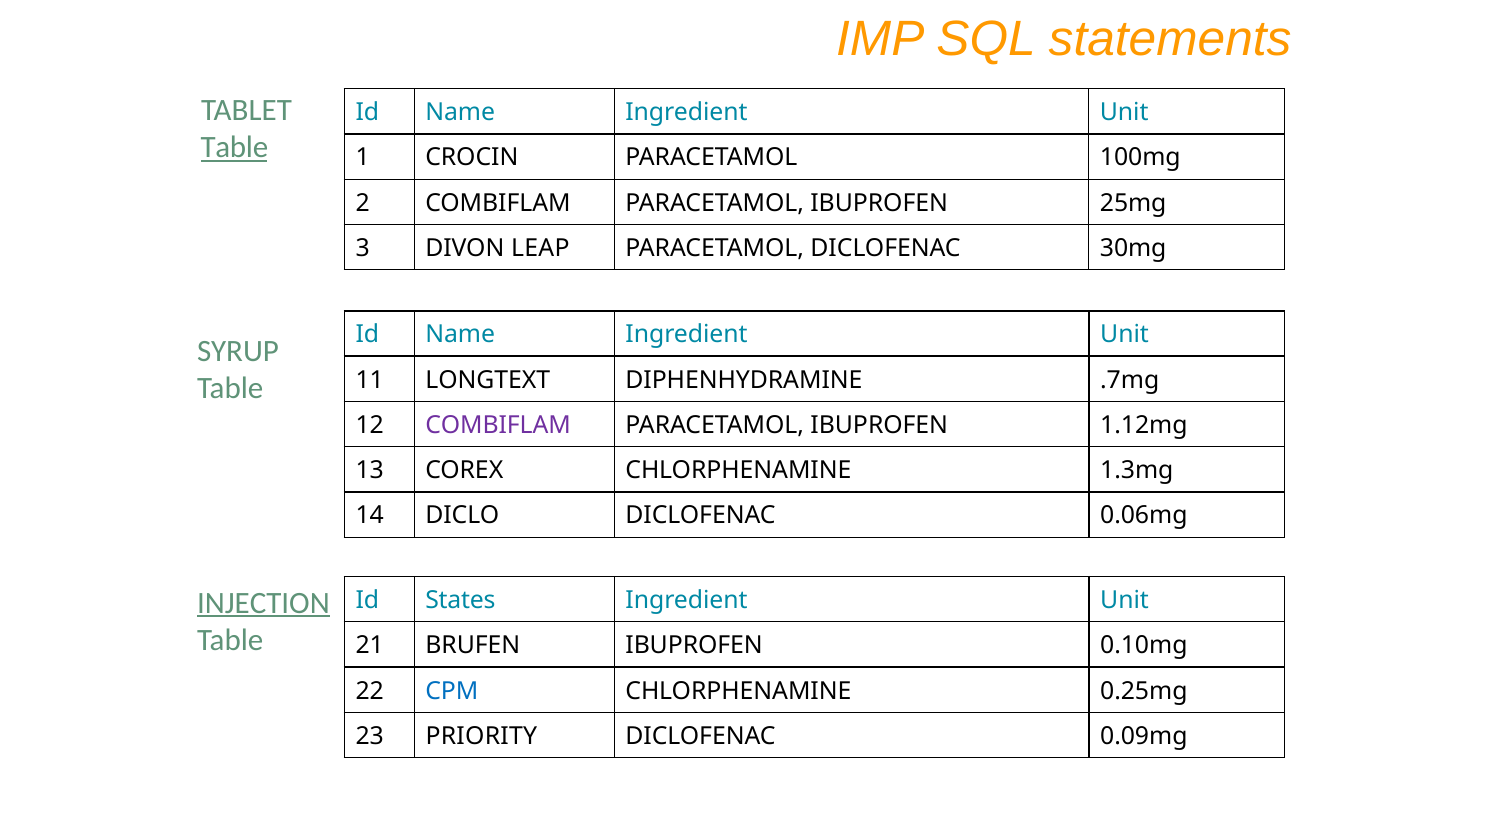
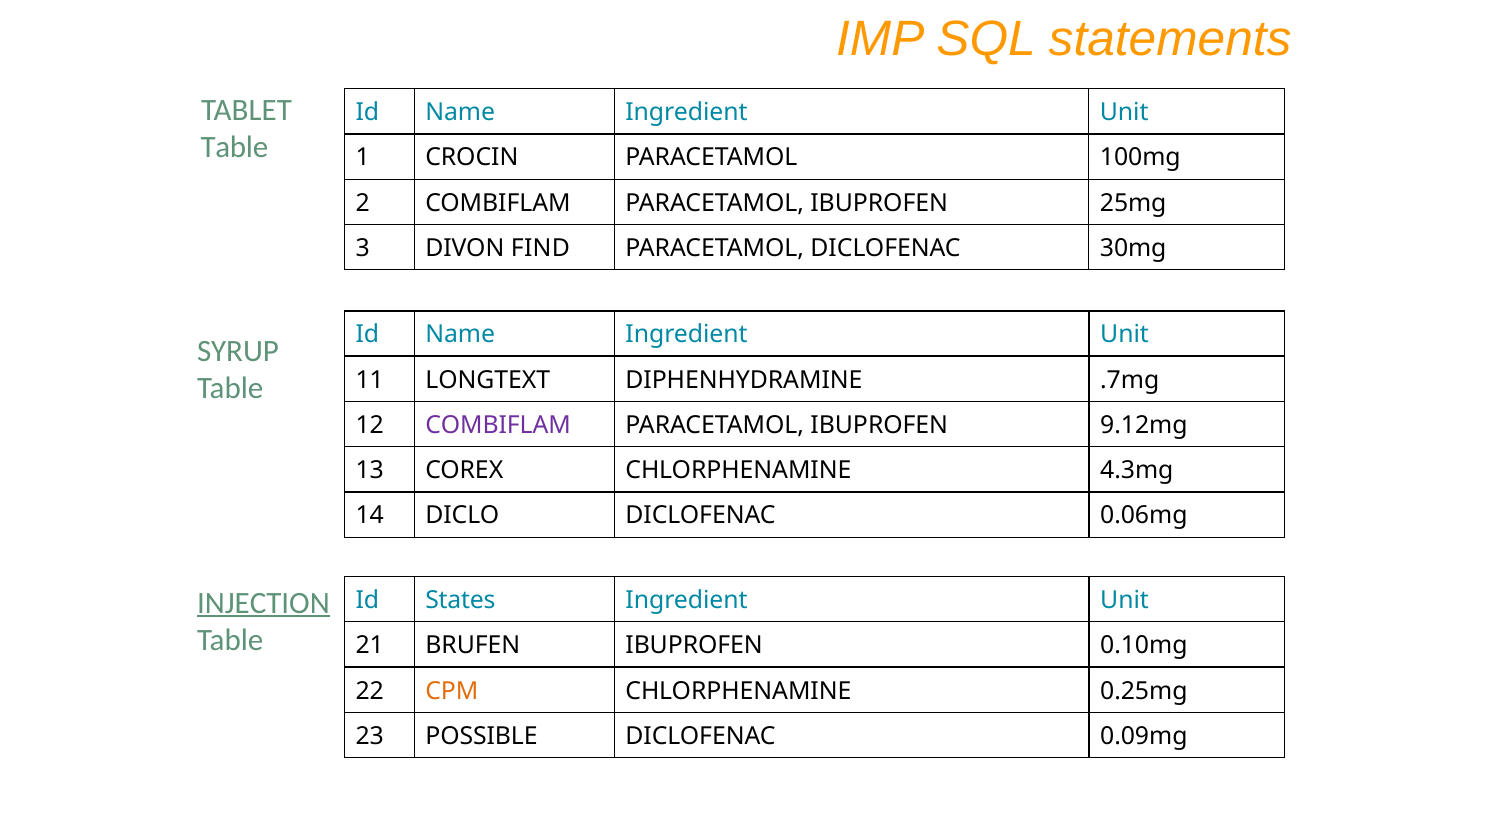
Table underline: present -> none (234, 148)
LEAP: LEAP -> FIND (540, 248)
1.12mg: 1.12mg -> 9.12mg (1144, 425)
1.3mg: 1.3mg -> 4.3mg (1137, 471)
CPM colour: blue -> orange (452, 691)
PRIORITY: PRIORITY -> POSSIBLE (482, 737)
